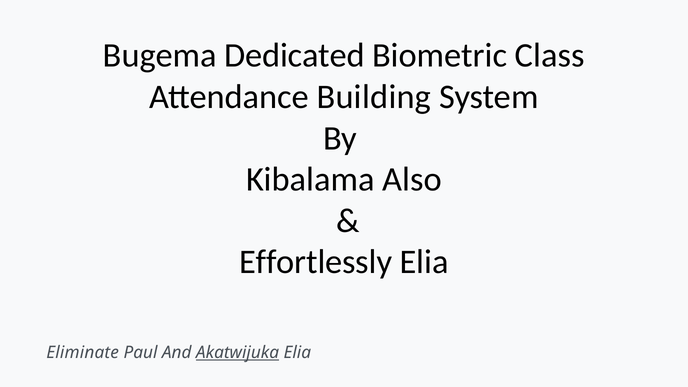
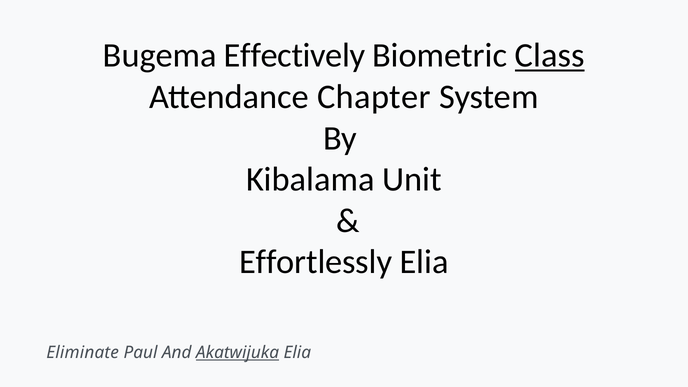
Dedicated: Dedicated -> Effectively (295, 56)
Class underline: none -> present (550, 56)
Building: Building -> Chapter (374, 97)
Also: Also -> Unit (412, 179)
